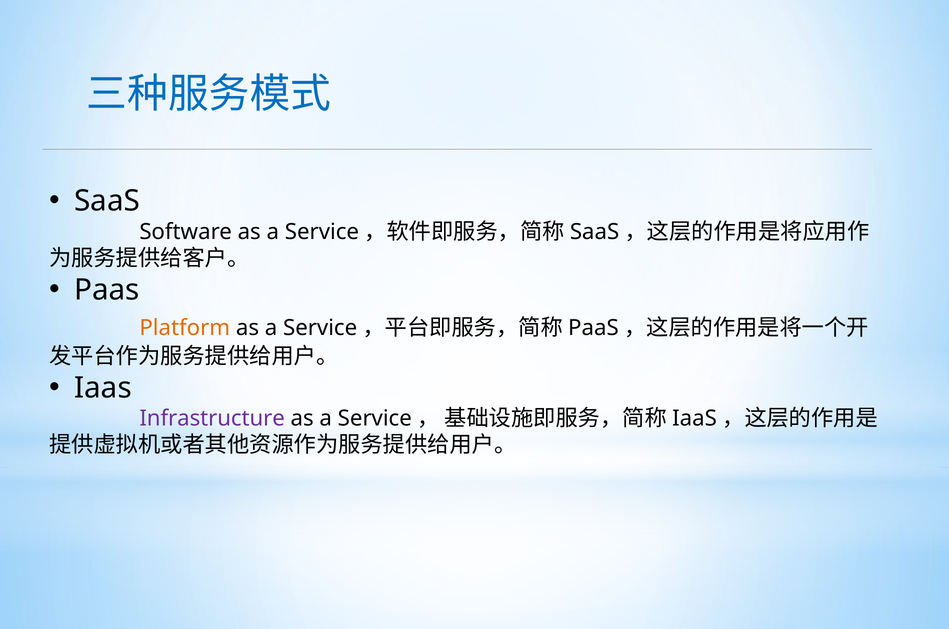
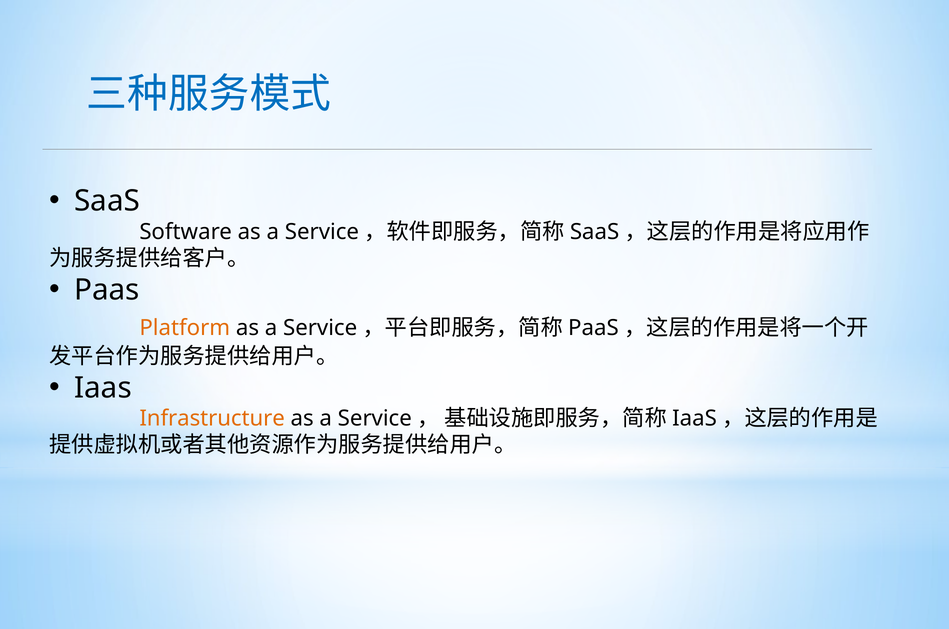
Infrastructure colour: purple -> orange (212, 419)
